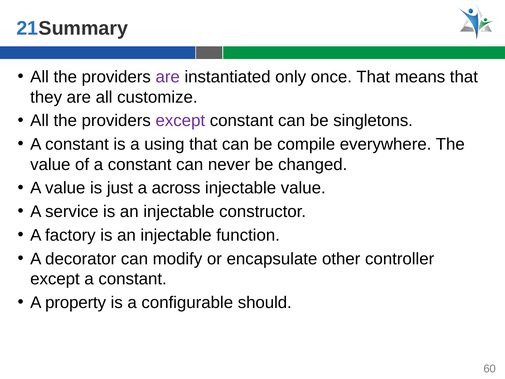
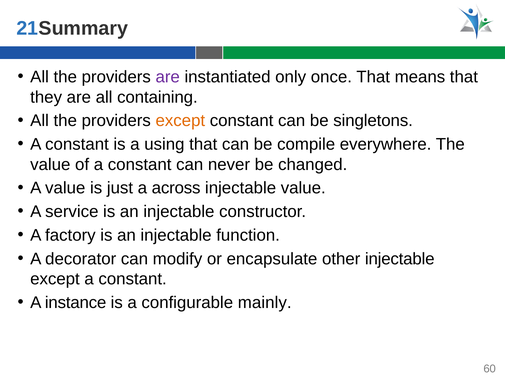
customize: customize -> containing (157, 97)
except colour: purple -> orange (180, 121)
other controller: controller -> injectable (400, 259)
property: property -> instance (76, 302)
should: should -> mainly (265, 302)
